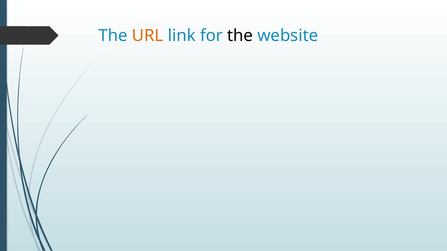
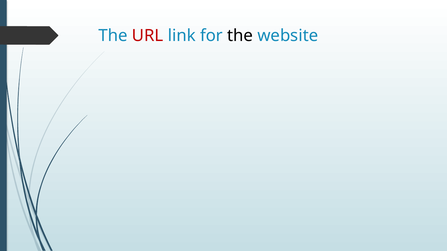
URL colour: orange -> red (148, 36)
